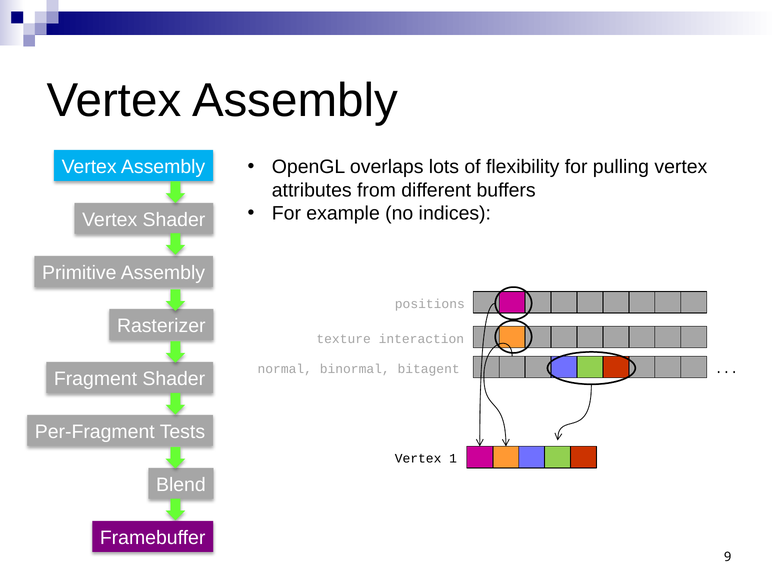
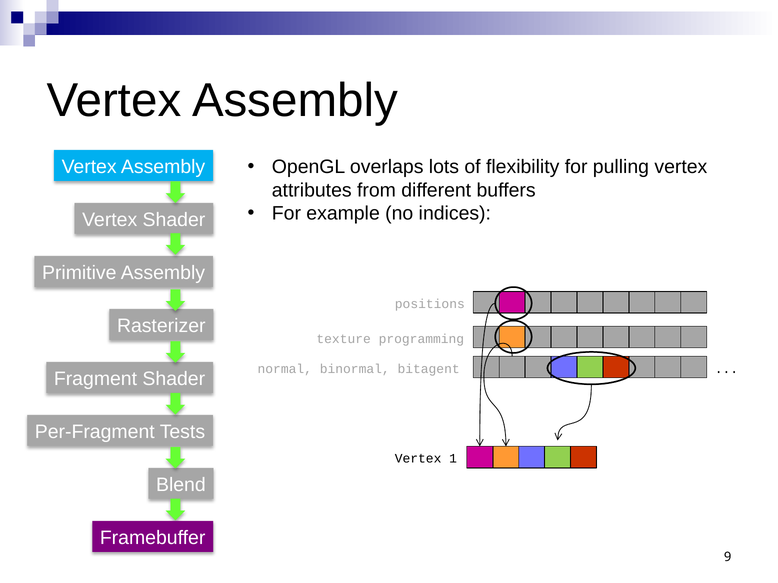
interaction: interaction -> programming (421, 339)
